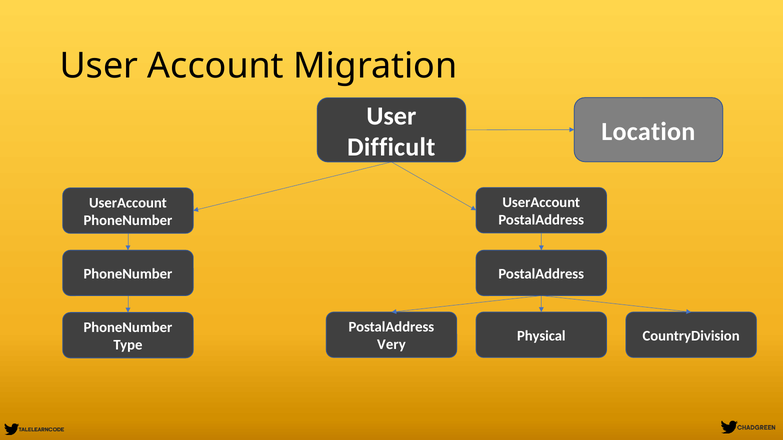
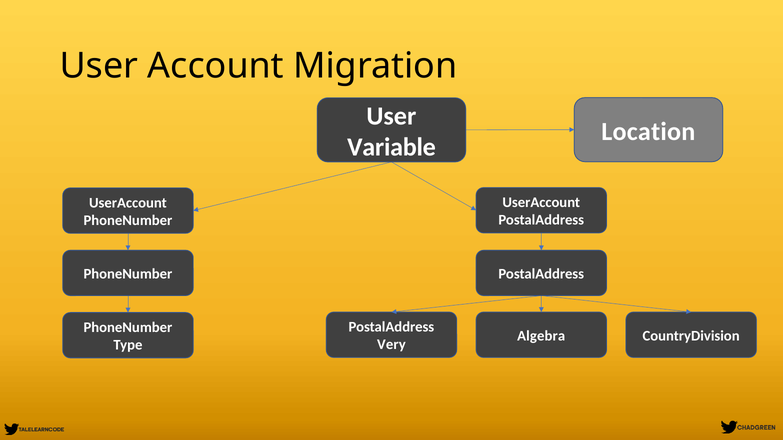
Difficult: Difficult -> Variable (391, 147)
Physical: Physical -> Algebra (541, 336)
